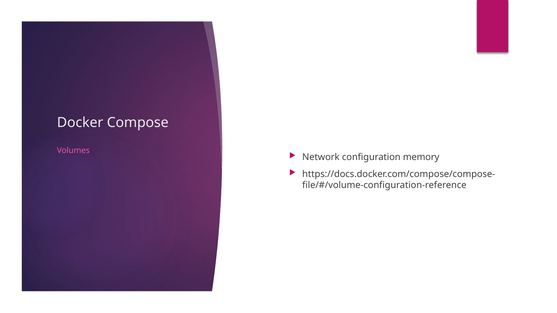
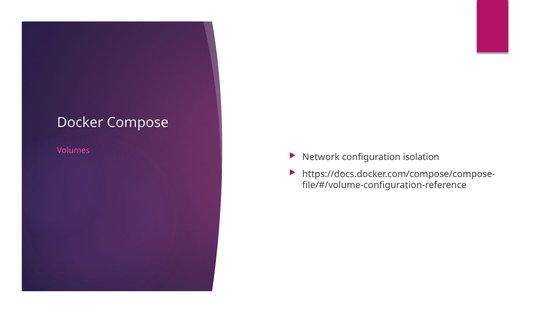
memory: memory -> isolation (421, 157)
